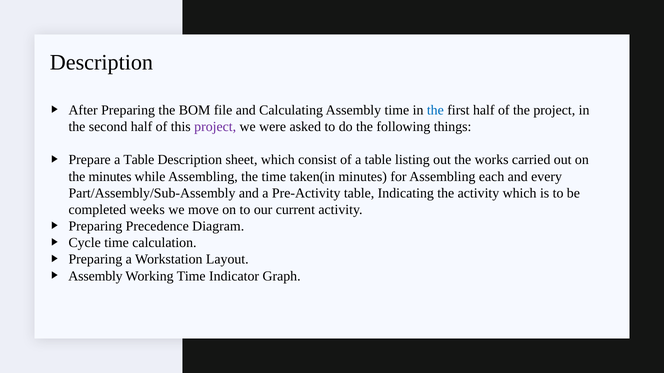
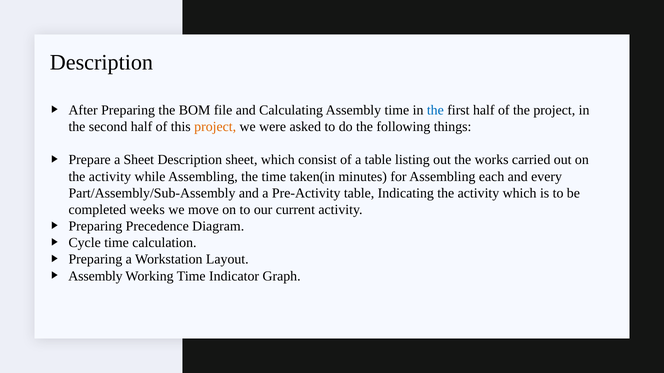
project colour: purple -> orange (215, 127)
Prepare a Table: Table -> Sheet (139, 160)
minutes: minutes -> activity (110, 177)
